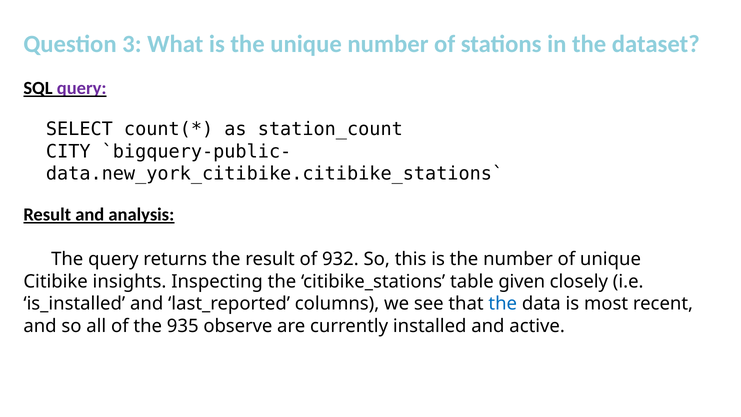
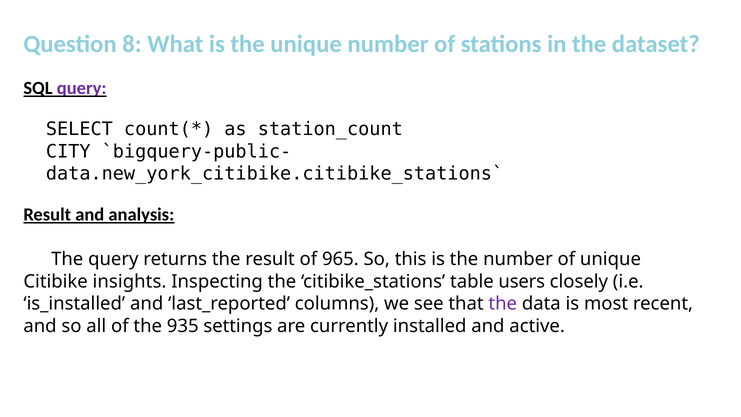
3: 3 -> 8 (132, 44)
932: 932 -> 965 (340, 259)
given: given -> users (522, 281)
the colour: blue -> purple (503, 304)
observe: observe -> settings (238, 326)
